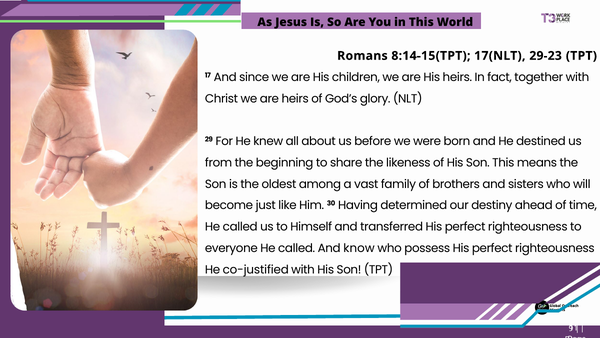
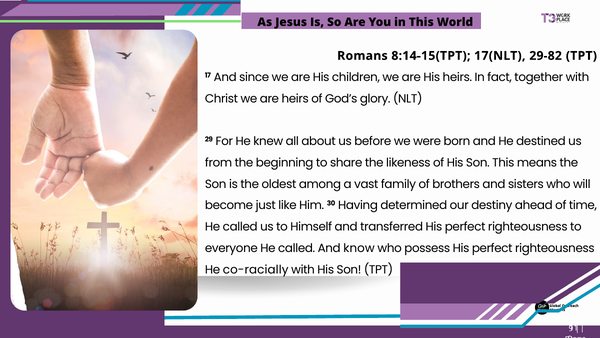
29-23: 29-23 -> 29-82 (546, 56)
co-justified: co-justified -> co-racially (256, 269)
